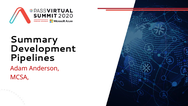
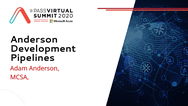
Summary: Summary -> Anderson (34, 39)
